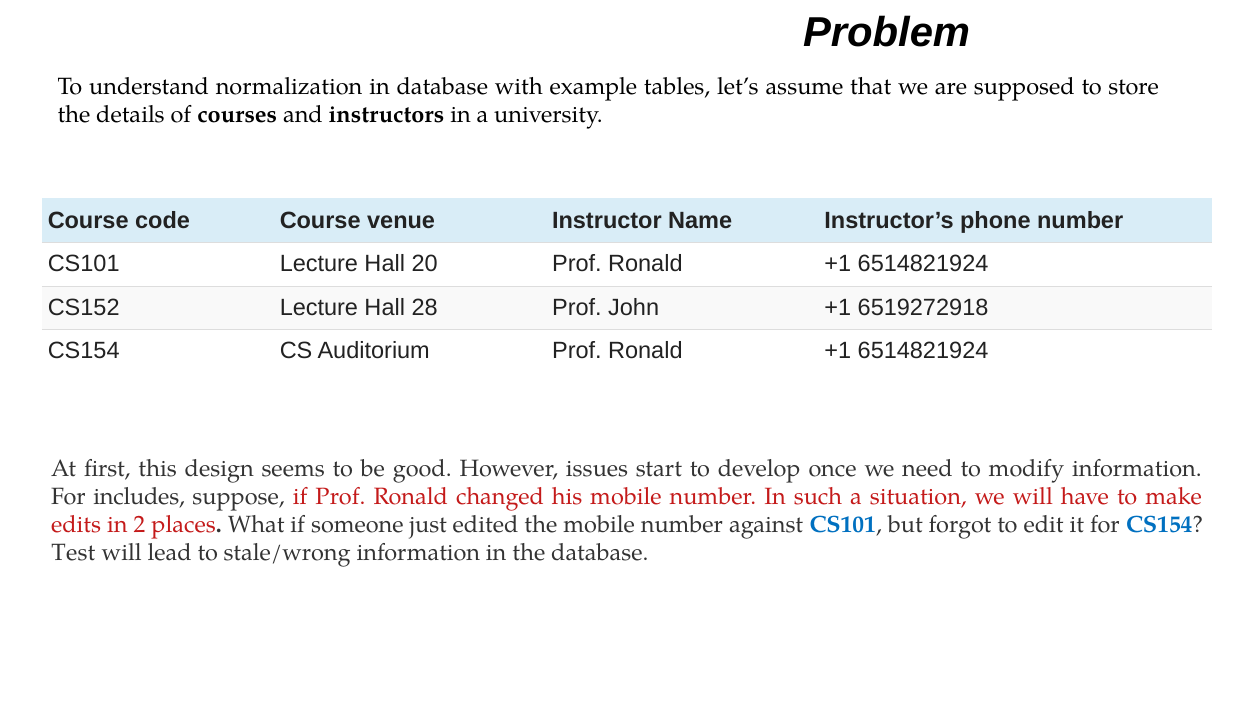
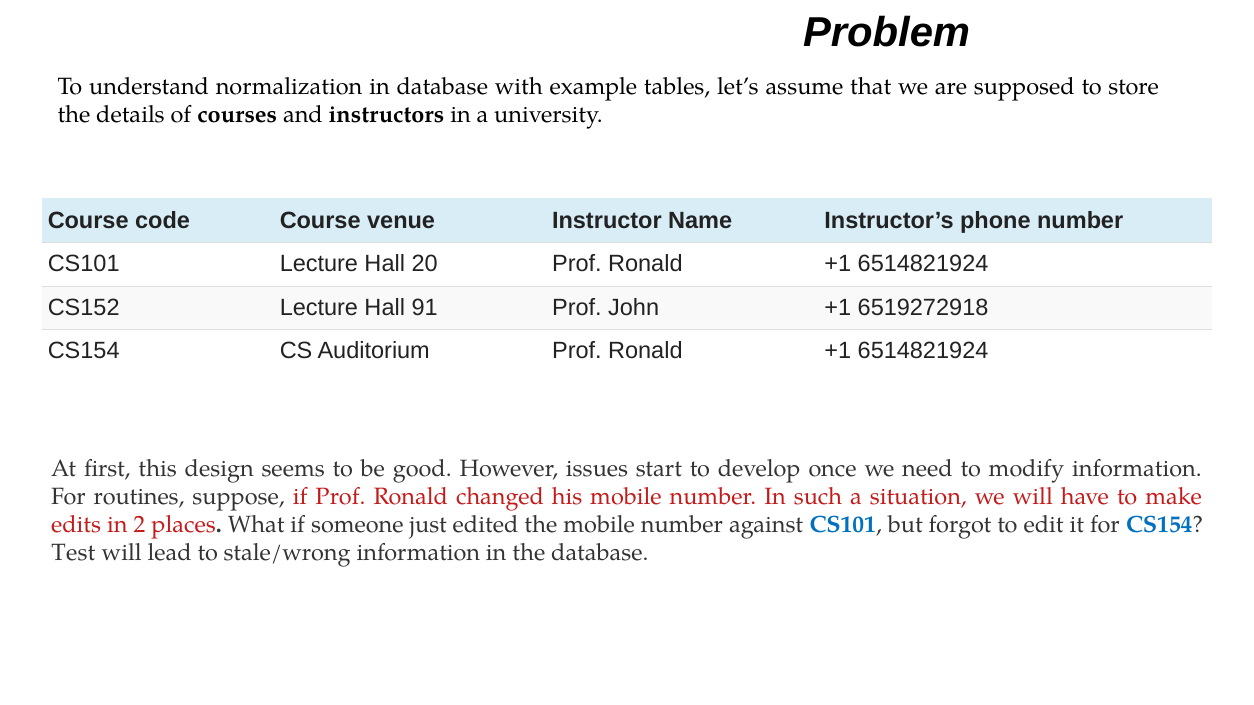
28: 28 -> 91 (425, 308)
includes: includes -> routines (139, 497)
